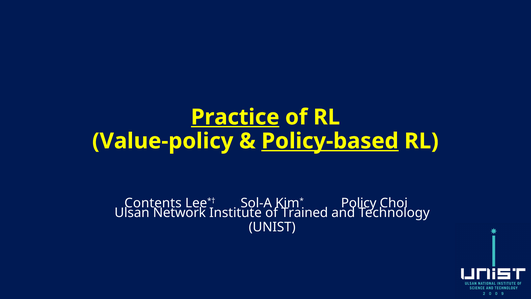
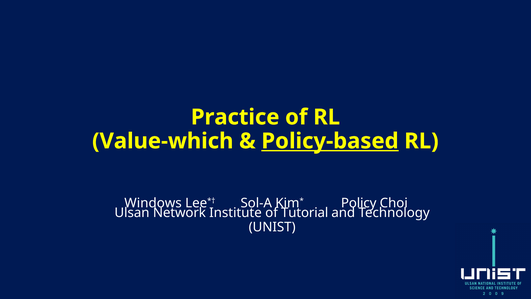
Practice underline: present -> none (235, 117)
Value-policy: Value-policy -> Value-which (163, 141)
Contents: Contents -> Windows (153, 203)
Trained: Trained -> Tutorial (305, 213)
